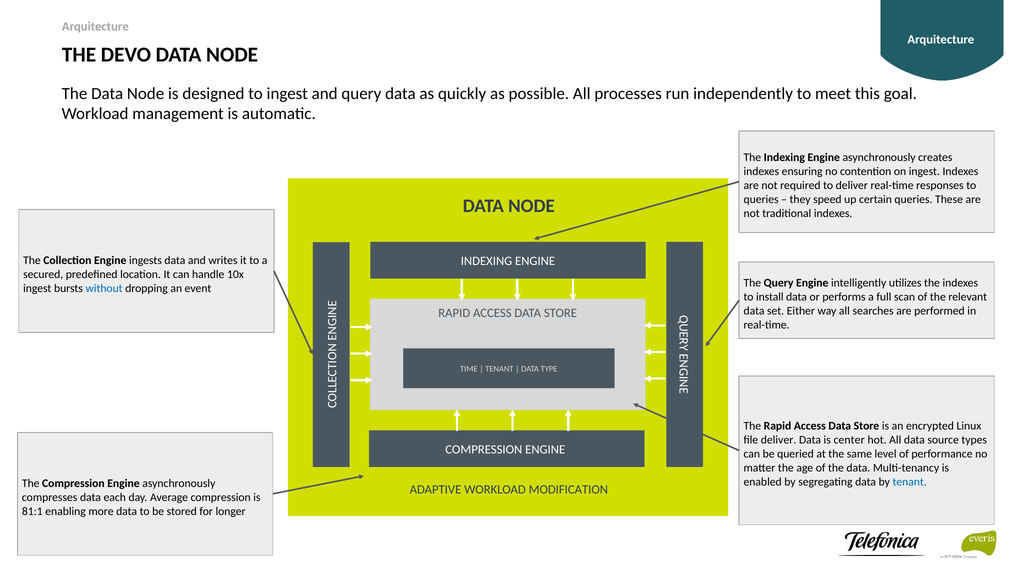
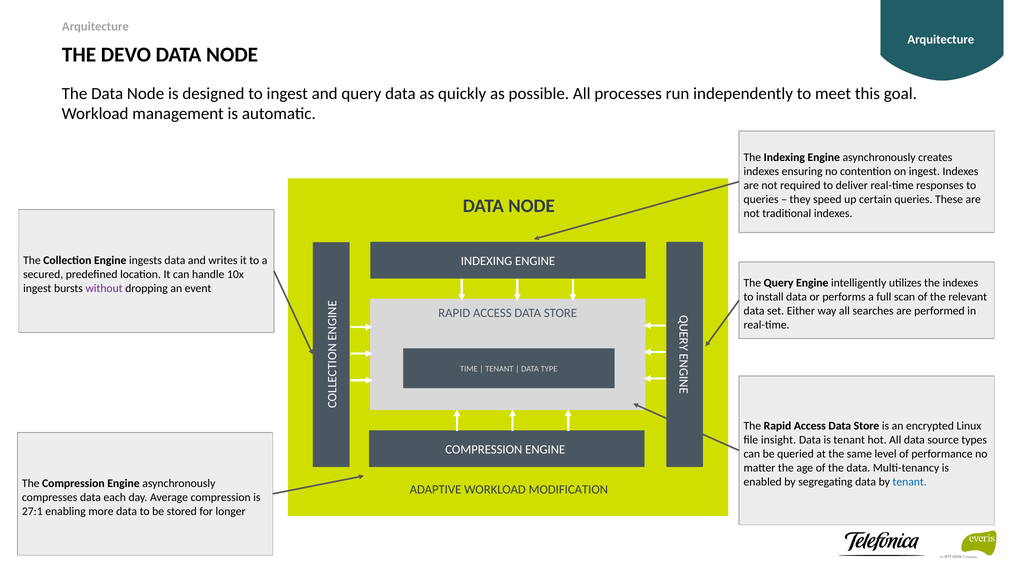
without colour: blue -> purple (104, 289)
file deliver: deliver -> insight (779, 440)
is center: center -> tenant (849, 440)
81:1: 81:1 -> 27:1 (32, 511)
